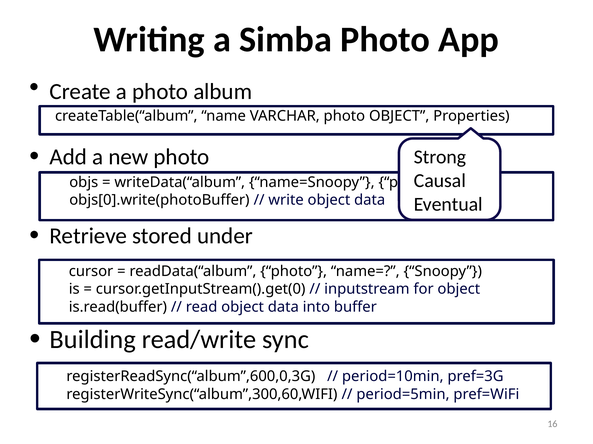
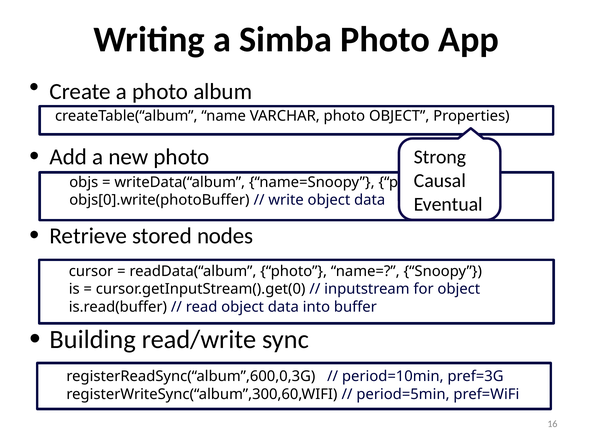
under: under -> nodes (225, 236)
